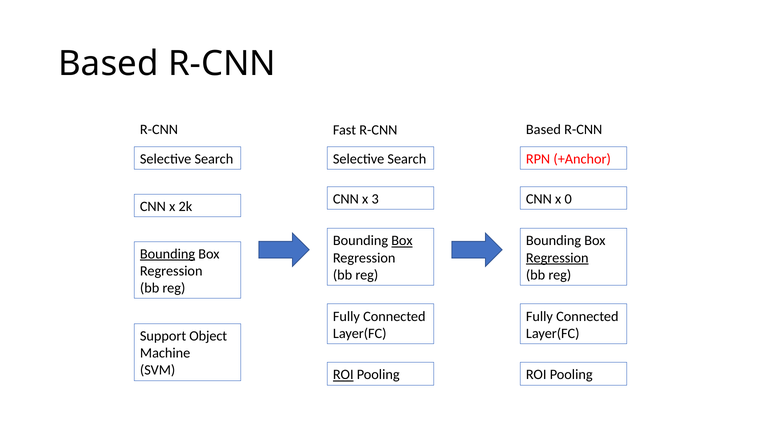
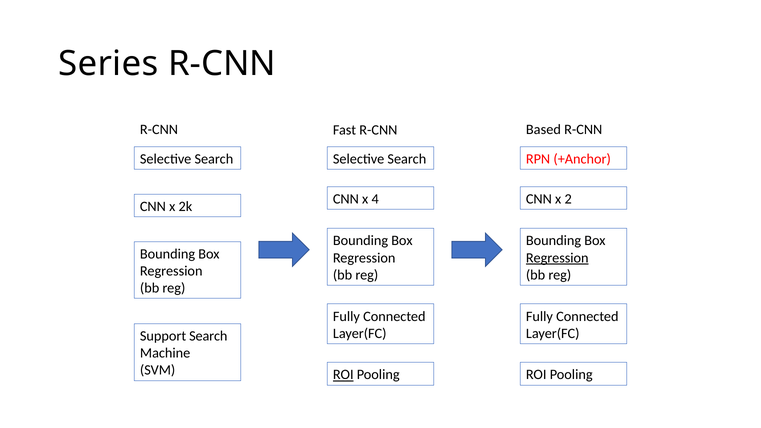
Based: Based -> Series (108, 64)
3: 3 -> 4 (375, 199)
0: 0 -> 2 (568, 199)
Box underline: present -> none (402, 241)
Bounding underline: present -> none (168, 254)
Support Object: Object -> Search (208, 336)
